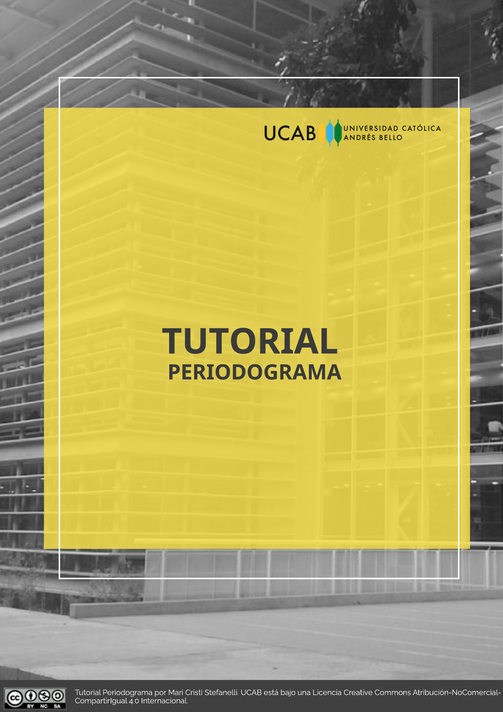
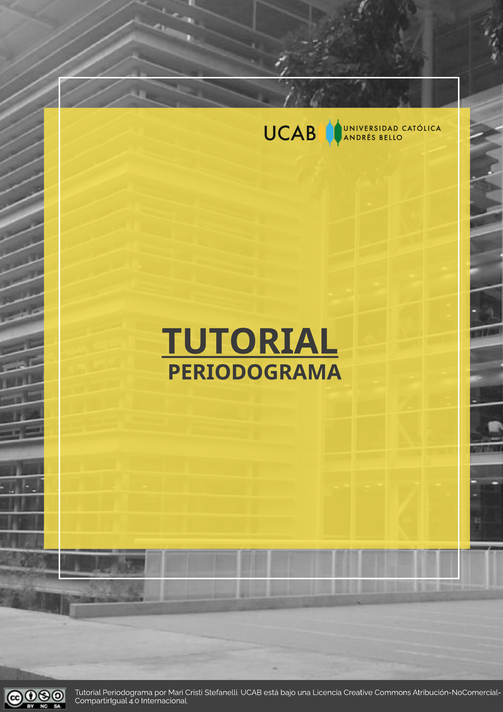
TUTORIAL underline: none -> present (250, 342)
